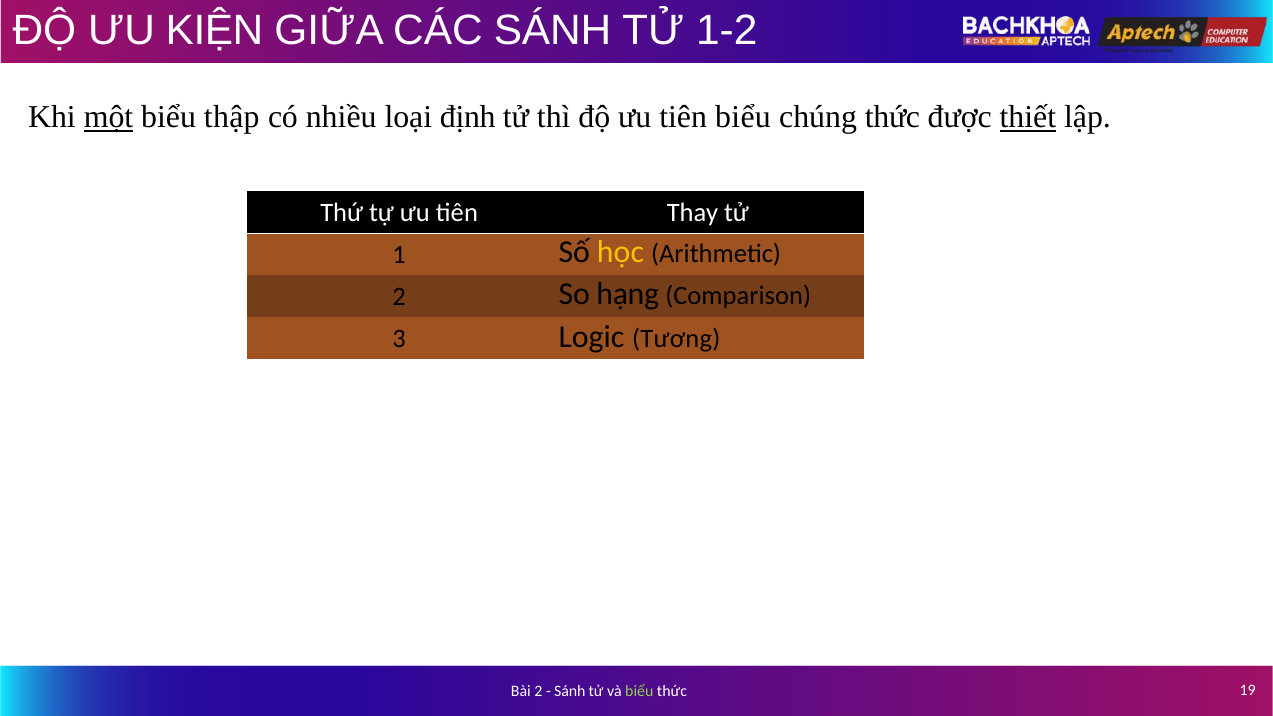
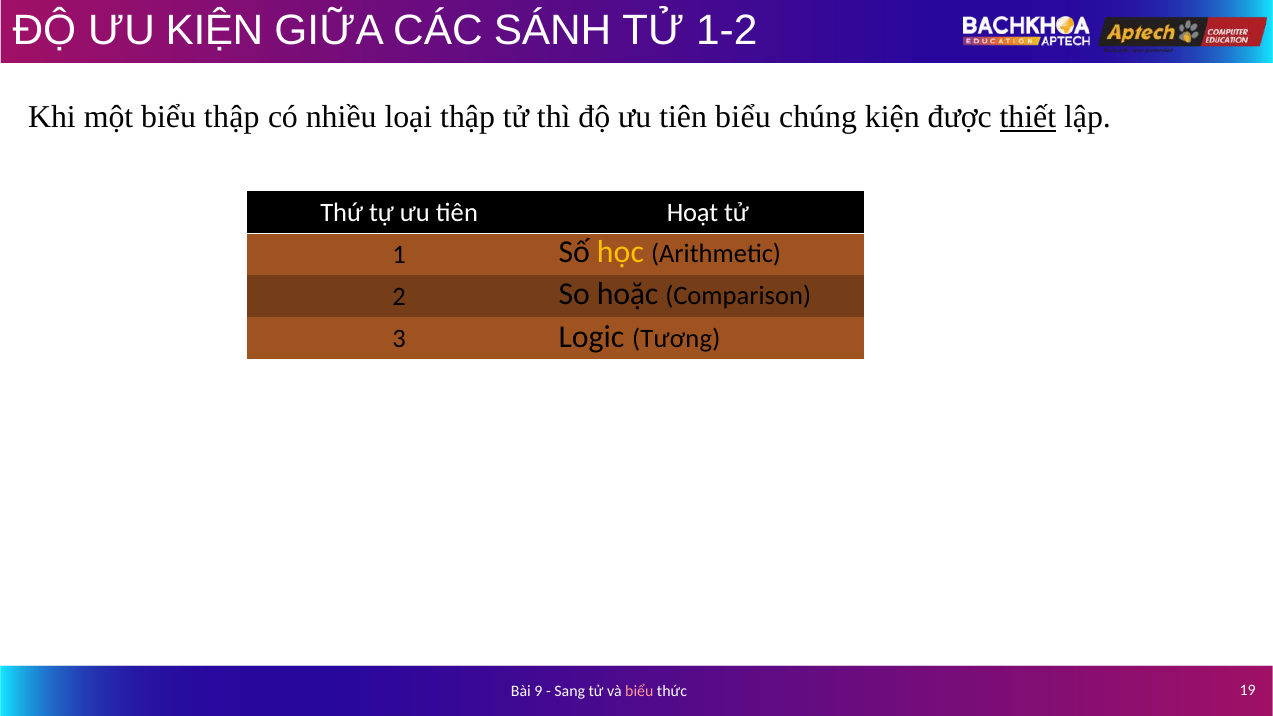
một underline: present -> none (109, 117)
loại định: định -> thập (468, 117)
chúng thức: thức -> kiện (892, 117)
Thay: Thay -> Hoạt (693, 213)
hạng: hạng -> hoặc (628, 294)
Bài 2: 2 -> 9 (538, 692)
Sánh: Sánh -> Sang (570, 692)
biểu colour: light green -> pink (639, 692)
